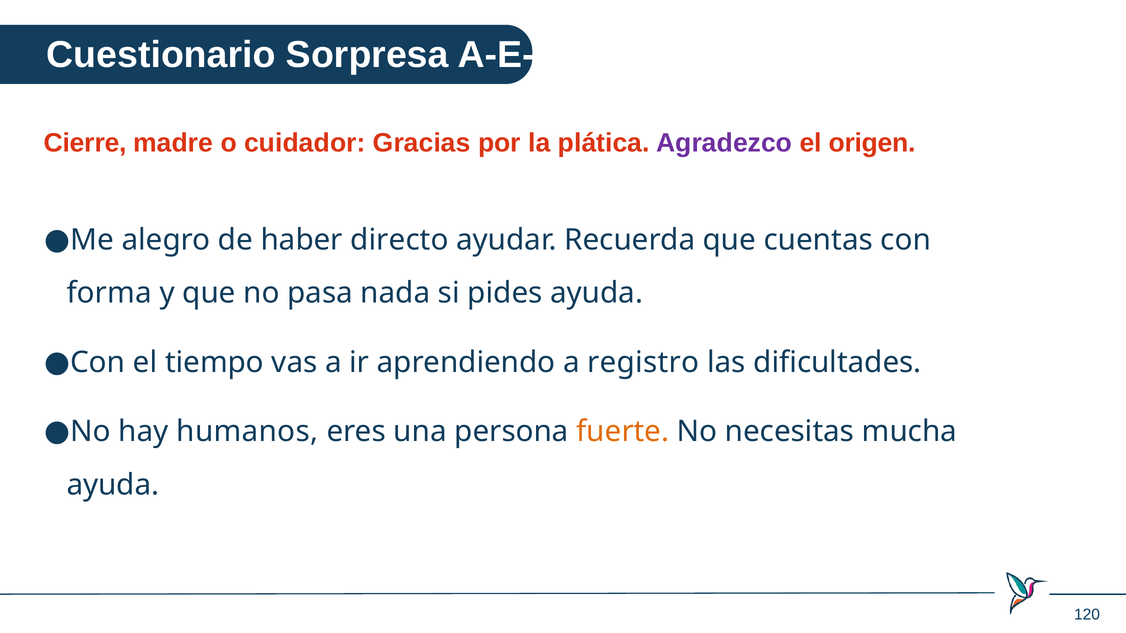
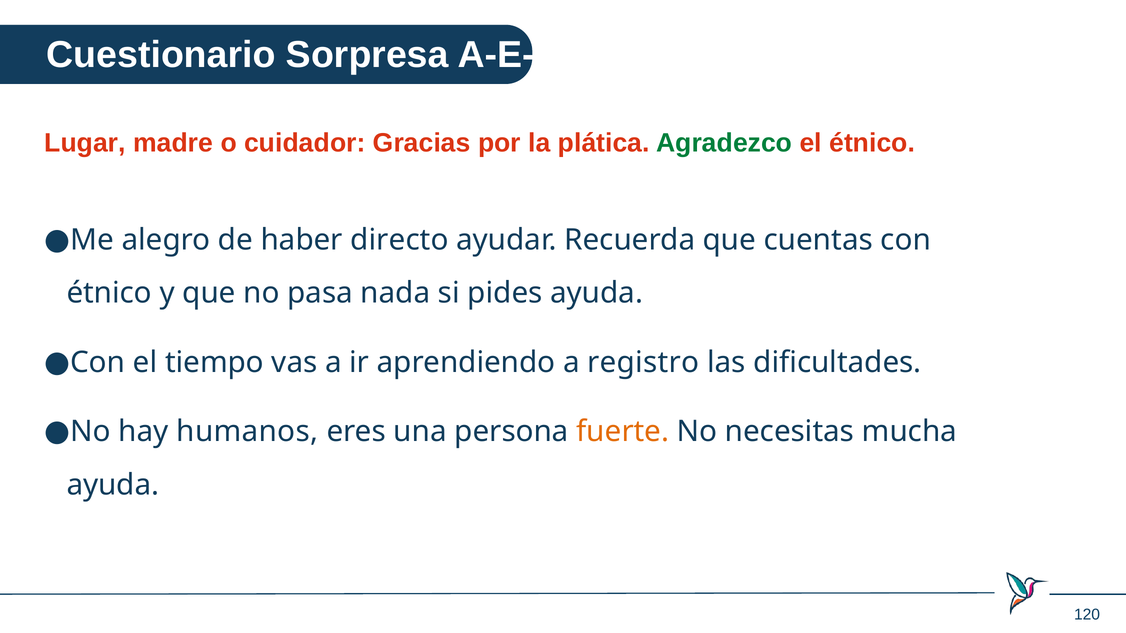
Cierre: Cierre -> Lugar (85, 143)
Agradezco colour: purple -> green (724, 143)
el origen: origen -> étnico (872, 143)
forma: forma -> étnico (109, 293)
